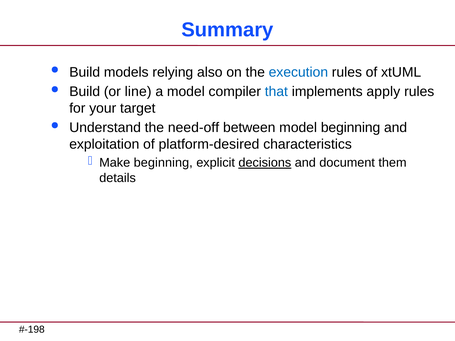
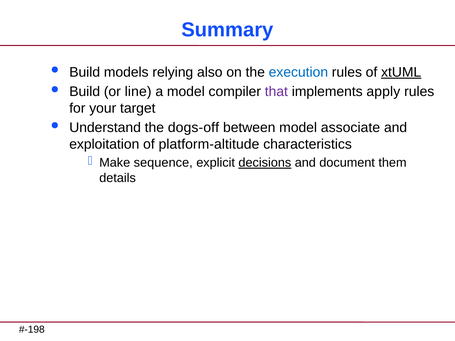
xtUML underline: none -> present (401, 72)
that colour: blue -> purple (276, 92)
need-off: need-off -> dogs-off (193, 128)
model beginning: beginning -> associate (350, 128)
platform-desired: platform-desired -> platform-altitude (209, 144)
Make beginning: beginning -> sequence (163, 163)
